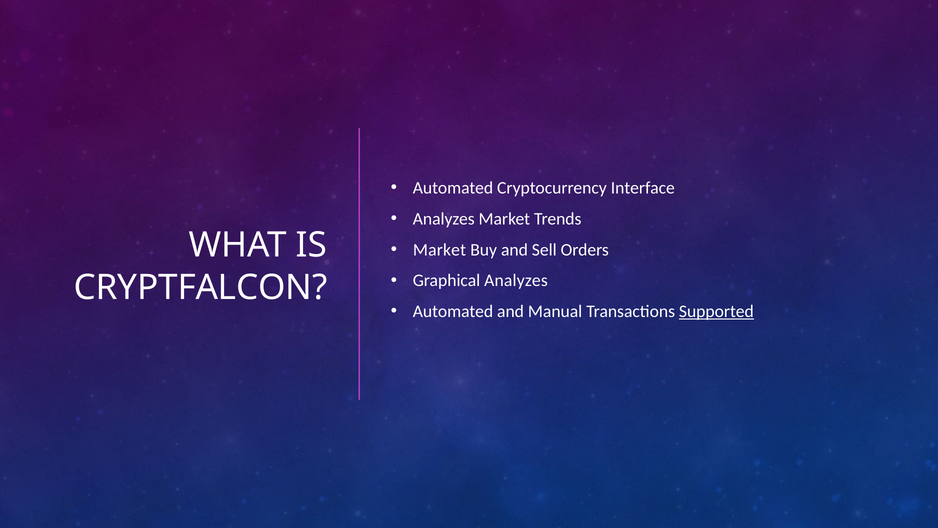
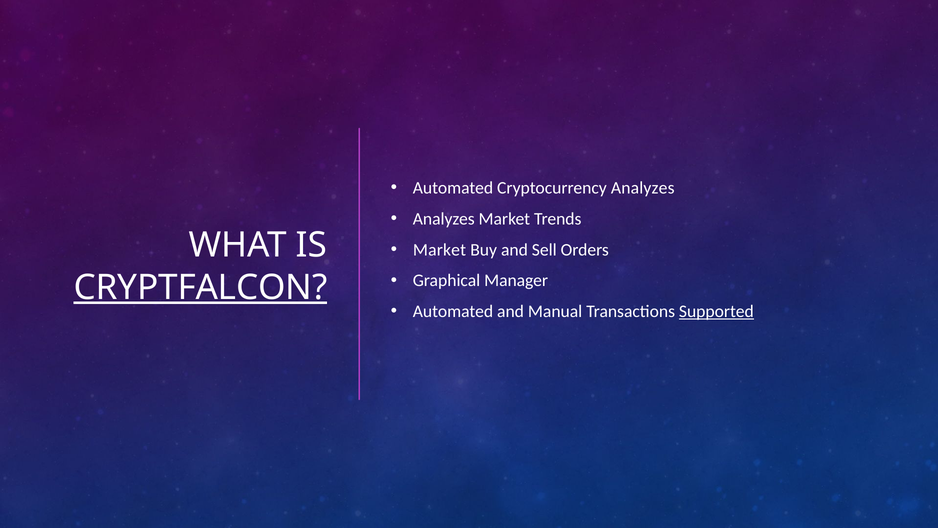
Cryptocurrency Interface: Interface -> Analyzes (643, 188)
Graphical Analyzes: Analyzes -> Manager (516, 280)
CRYPTFALCON underline: none -> present (200, 287)
